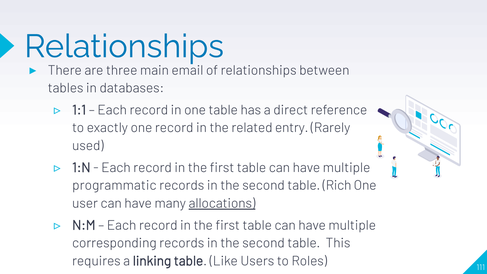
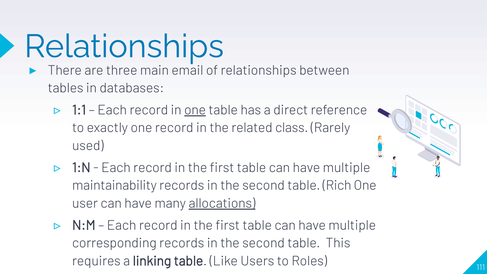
one underline: none -> present (195, 110)
entry: entry -> class (292, 128)
programmatic: programmatic -> maintainability (114, 185)
